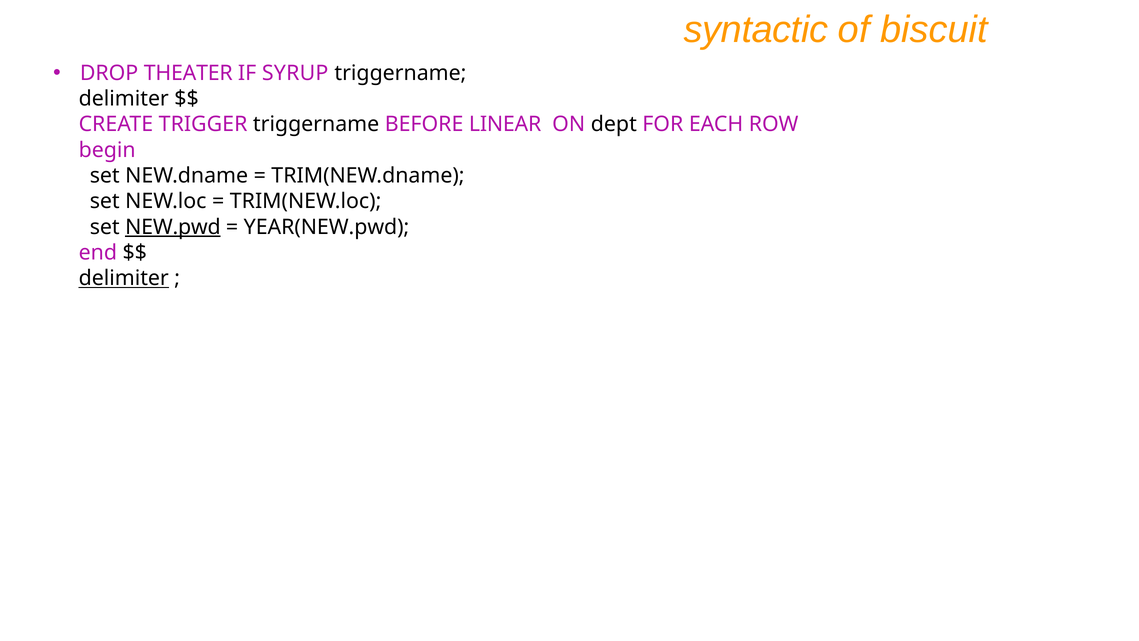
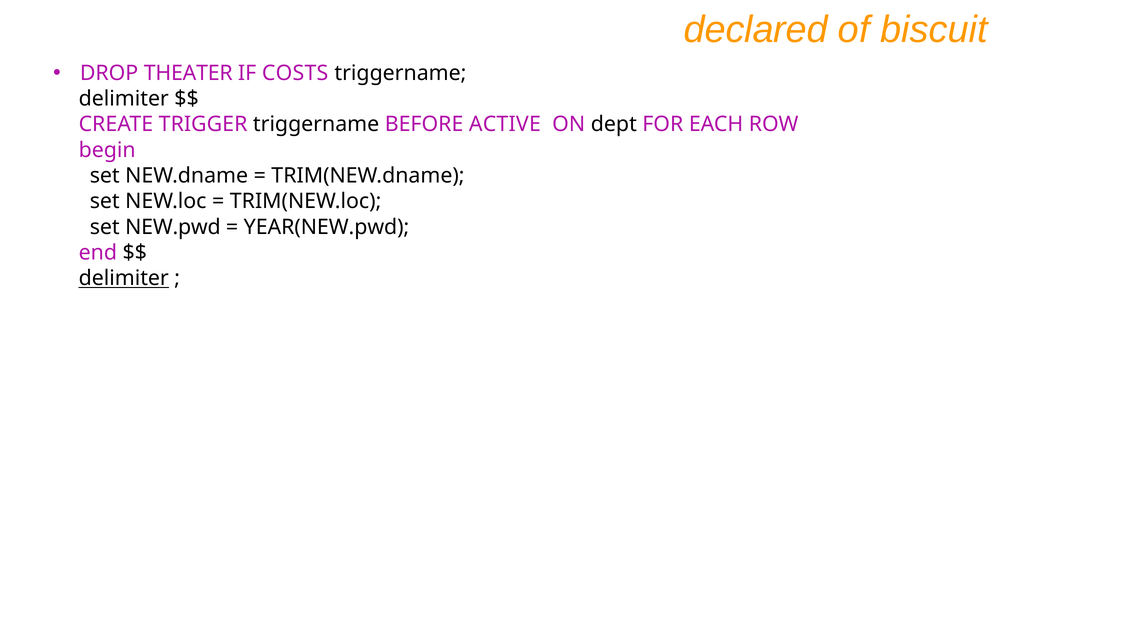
syntactic: syntactic -> declared (756, 30)
SYRUP: SYRUP -> COSTS (295, 73)
LINEAR: LINEAR -> ACTIVE (505, 124)
NEW.pwd underline: present -> none (173, 227)
